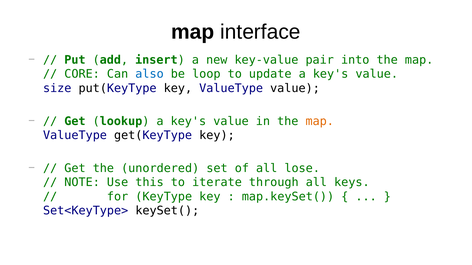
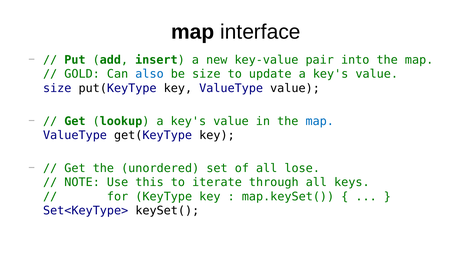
CORE: CORE -> GOLD (82, 74)
be loop: loop -> size (206, 74)
map colour: orange -> blue (320, 121)
